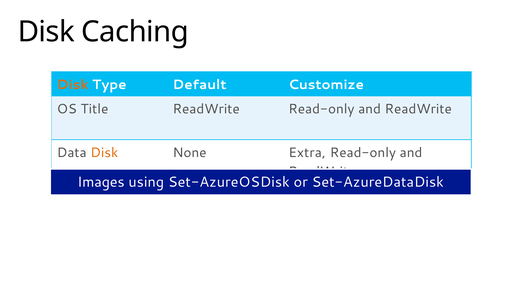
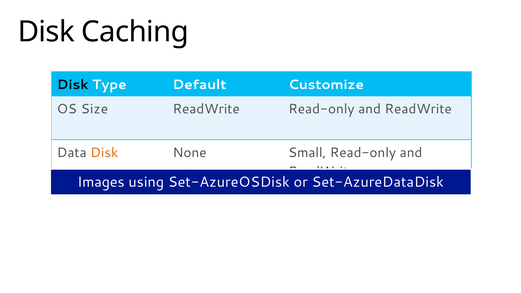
Disk colour: orange -> black (73, 85)
Title: Title -> Size (94, 109)
Extra: Extra -> Small (307, 153)
